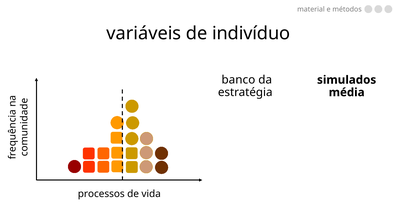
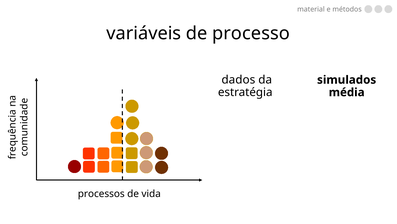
indivíduo: indivíduo -> processo (251, 33)
banco: banco -> dados (238, 80)
